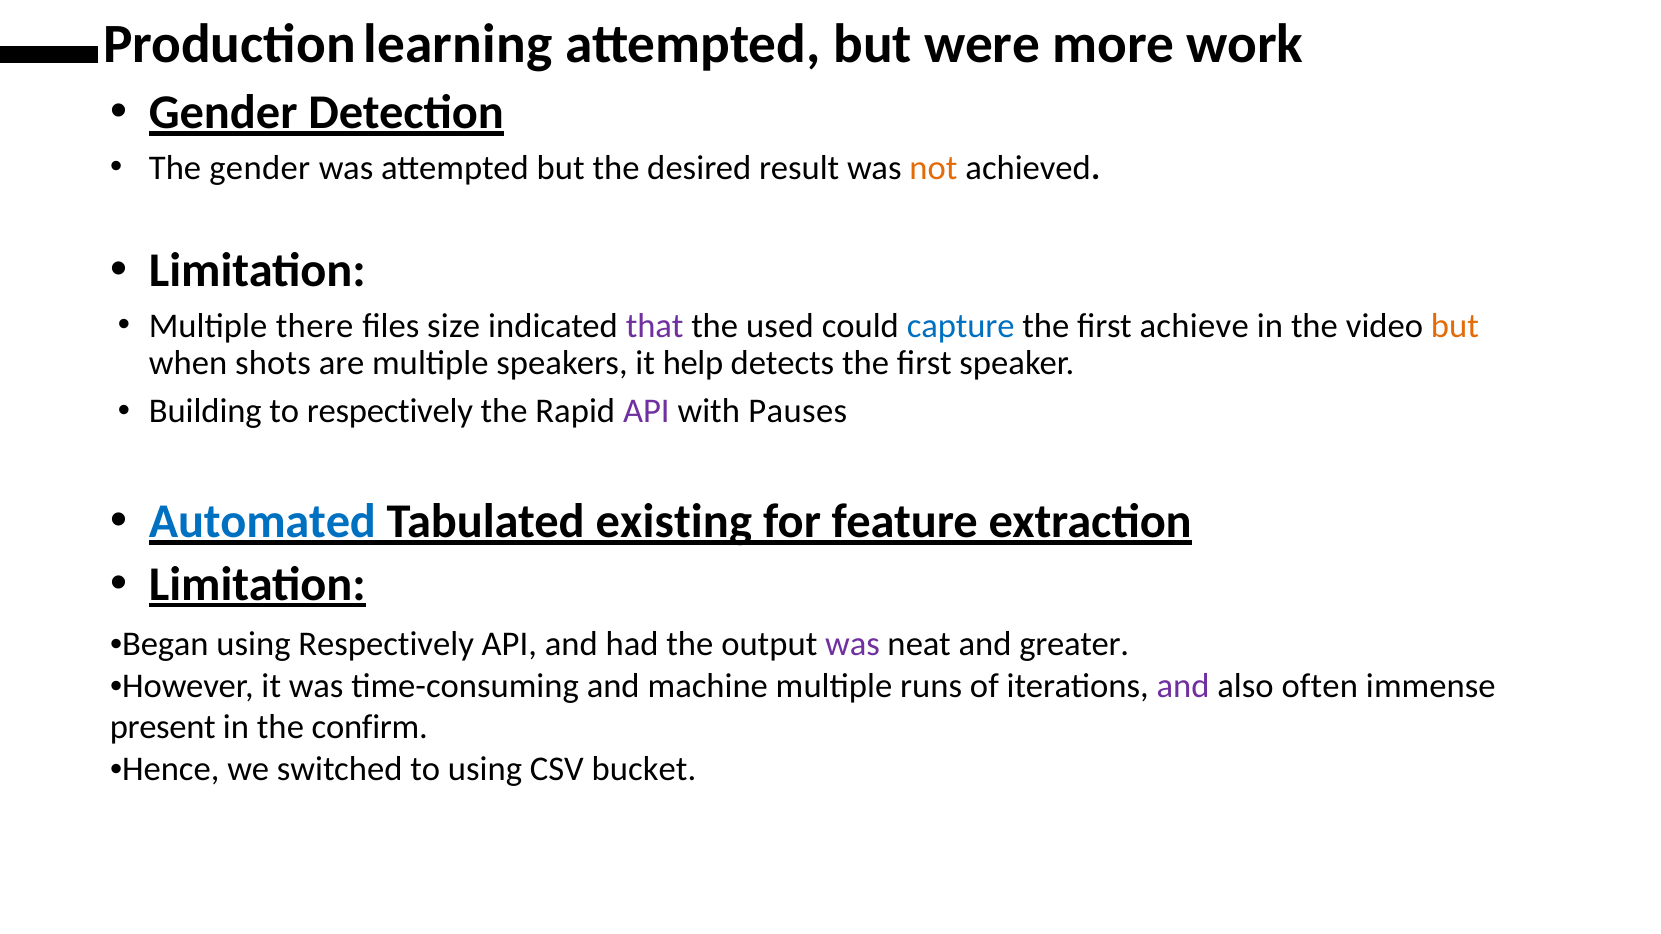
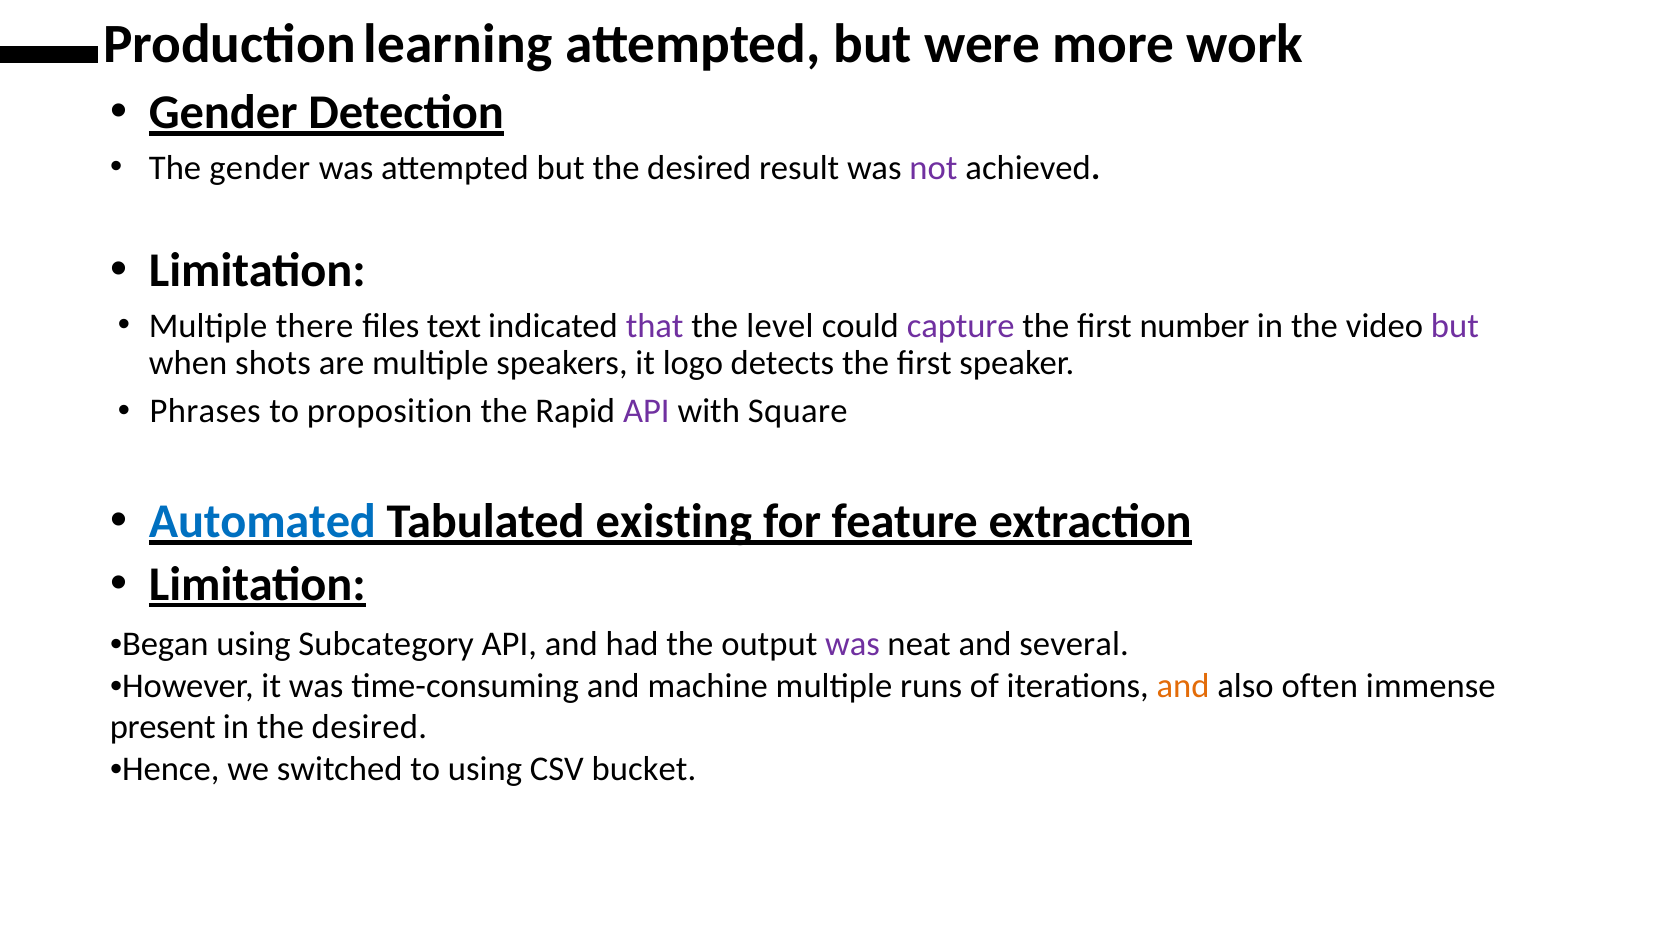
not colour: orange -> purple (933, 168)
size: size -> text (454, 326)
used: used -> level (780, 326)
capture colour: blue -> purple (961, 326)
achieve: achieve -> number (1195, 326)
but colour: orange -> purple (1455, 326)
help: help -> logo (693, 363)
Building: Building -> Phrases (205, 411)
to respectively: respectively -> proposition (390, 411)
Pauses: Pauses -> Square (798, 411)
using Respectively: Respectively -> Subcategory (386, 644)
greater: greater -> several (1074, 644)
and colour: purple -> orange (1183, 686)
in the confirm: confirm -> desired (369, 727)
